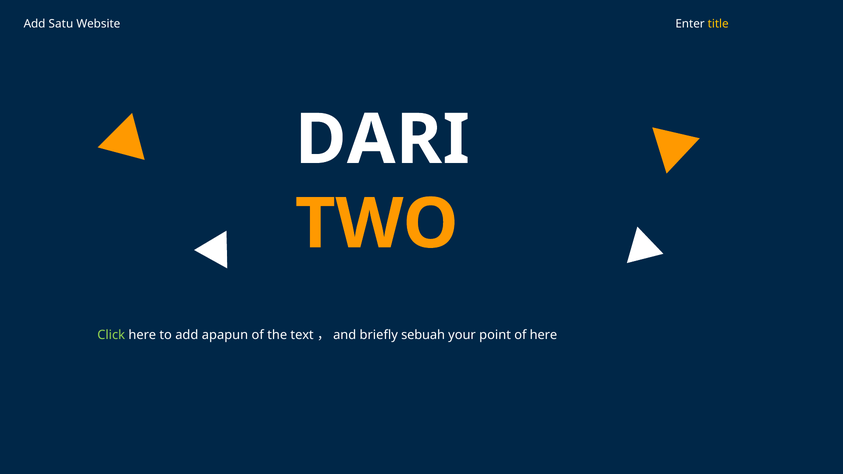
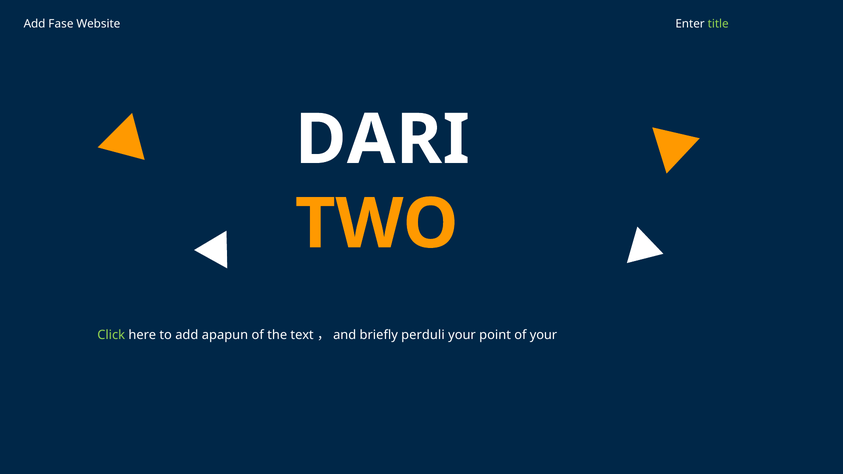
Satu: Satu -> Fase (61, 24)
title colour: yellow -> light green (718, 24)
sebuah: sebuah -> perduli (423, 335)
of here: here -> your (543, 335)
